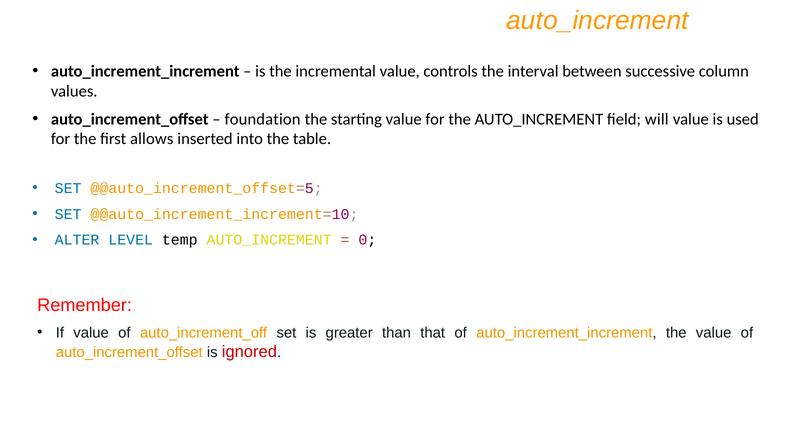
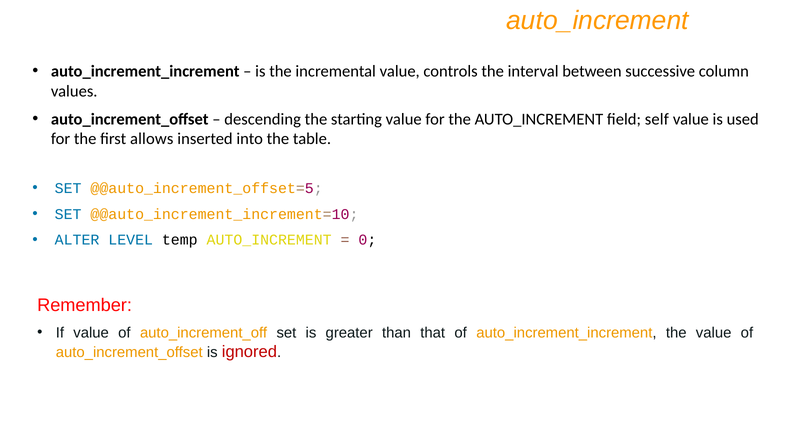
foundation: foundation -> descending (263, 119)
will: will -> self (657, 119)
